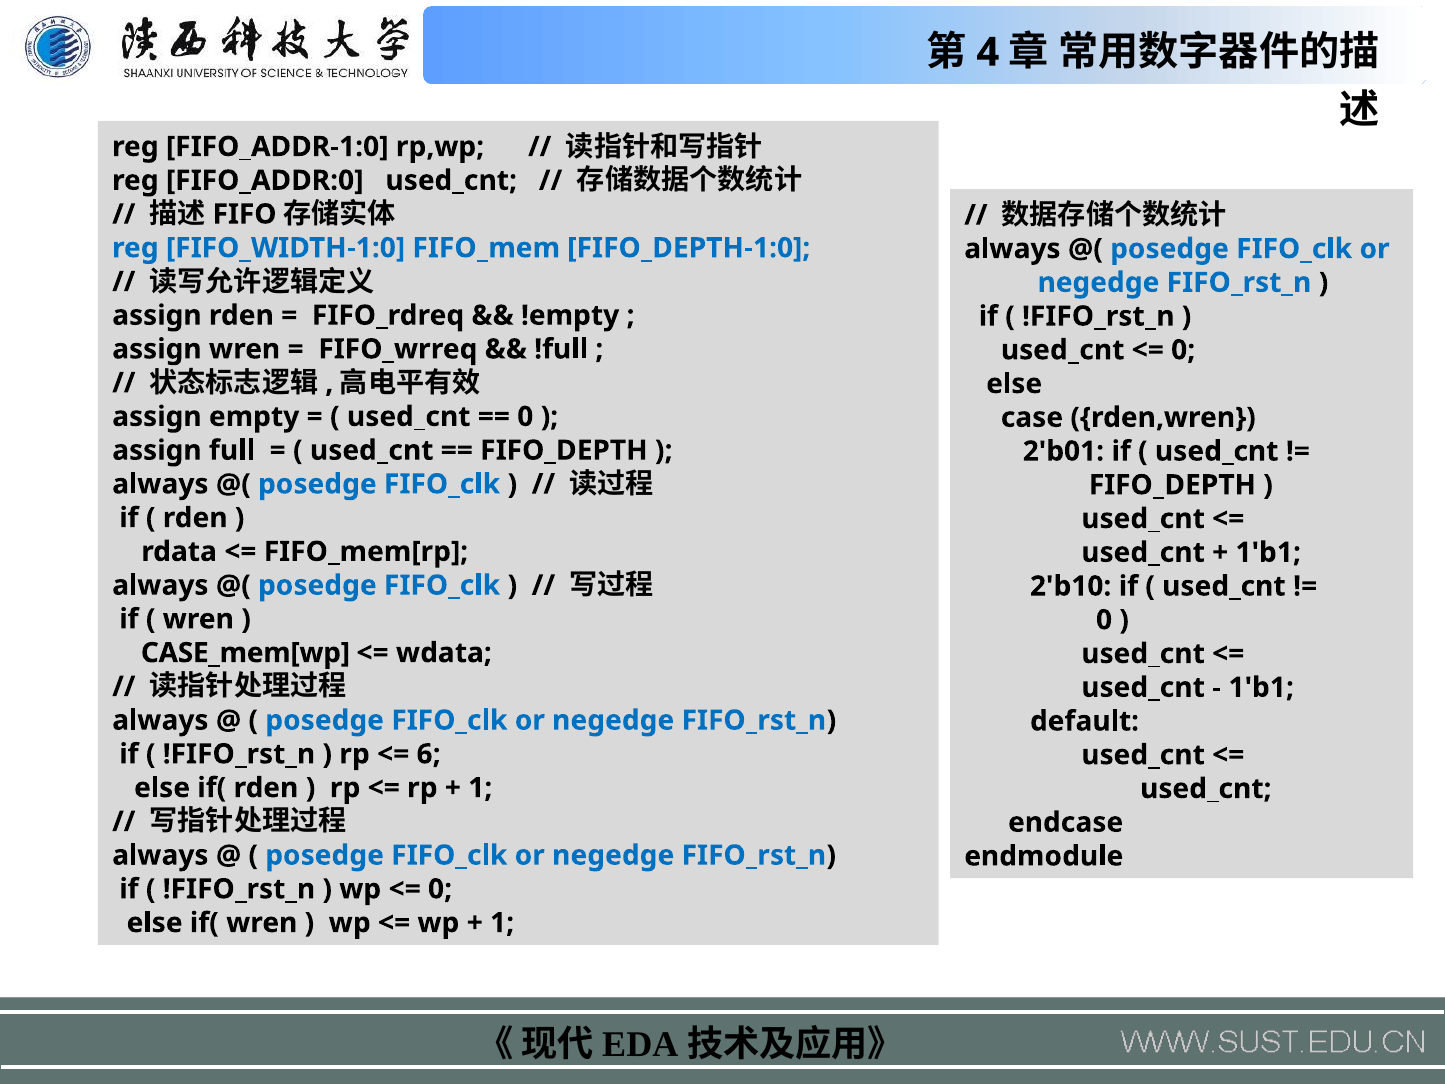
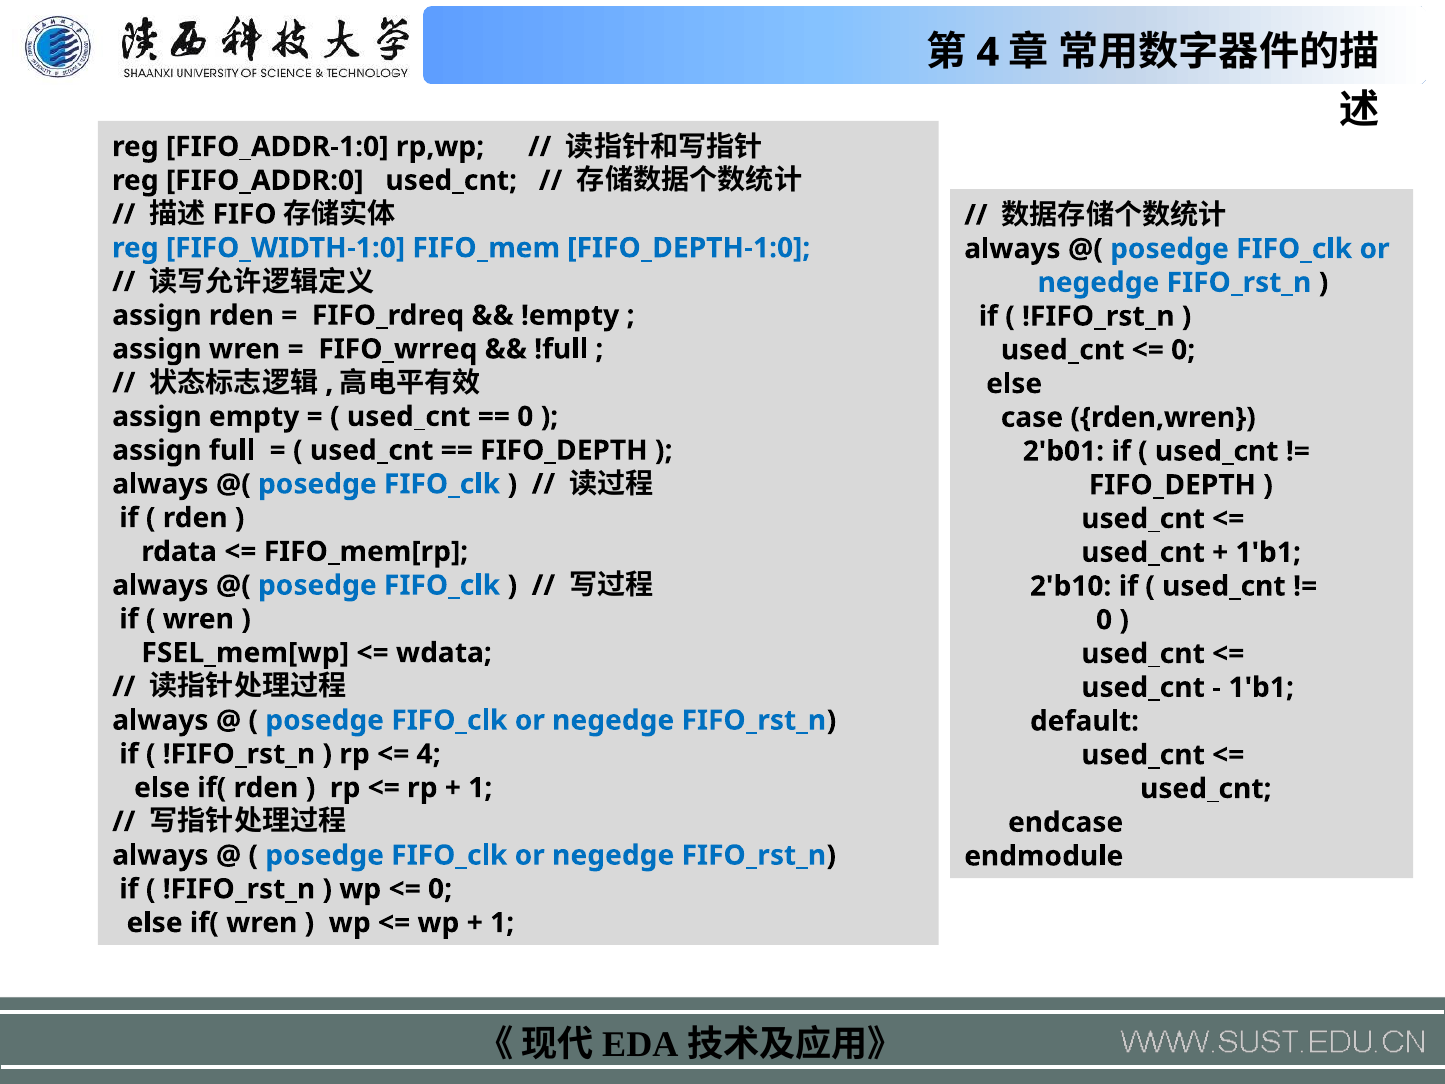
CASE_mem[wp: CASE_mem[wp -> FSEL_mem[wp (245, 653)
6: 6 -> 4 (429, 754)
